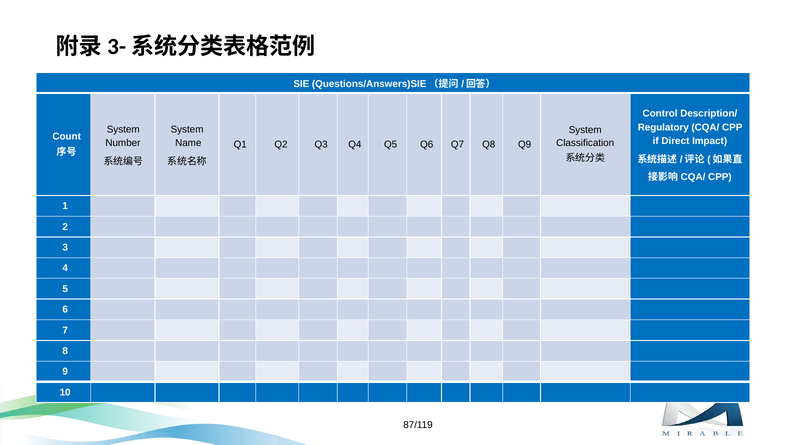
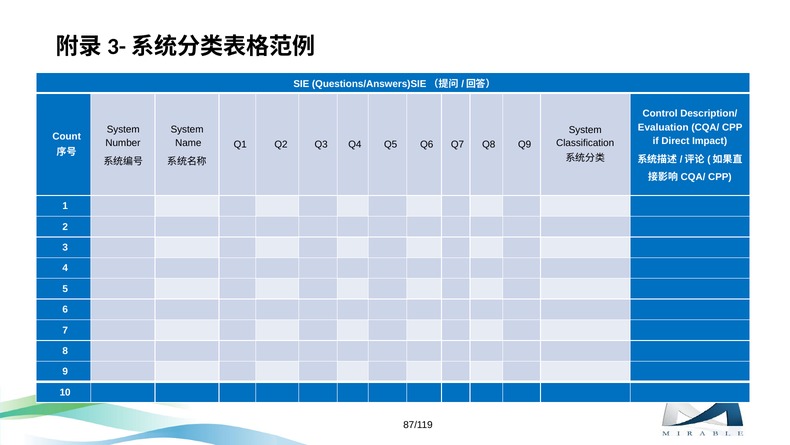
Regulatory: Regulatory -> Evaluation (663, 127)
